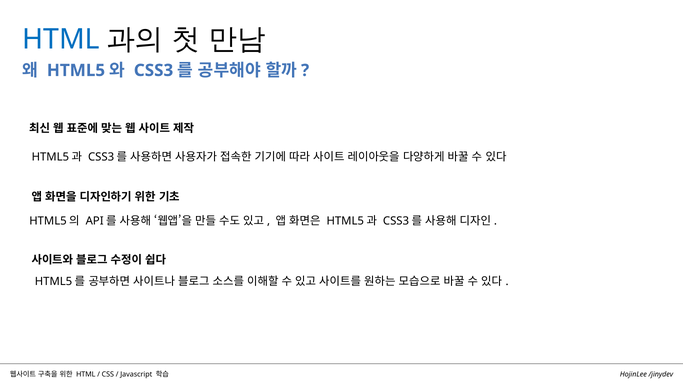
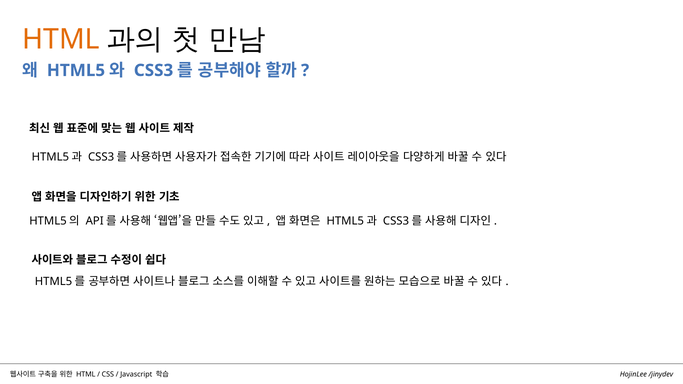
HTML colour: blue -> orange (61, 39)
